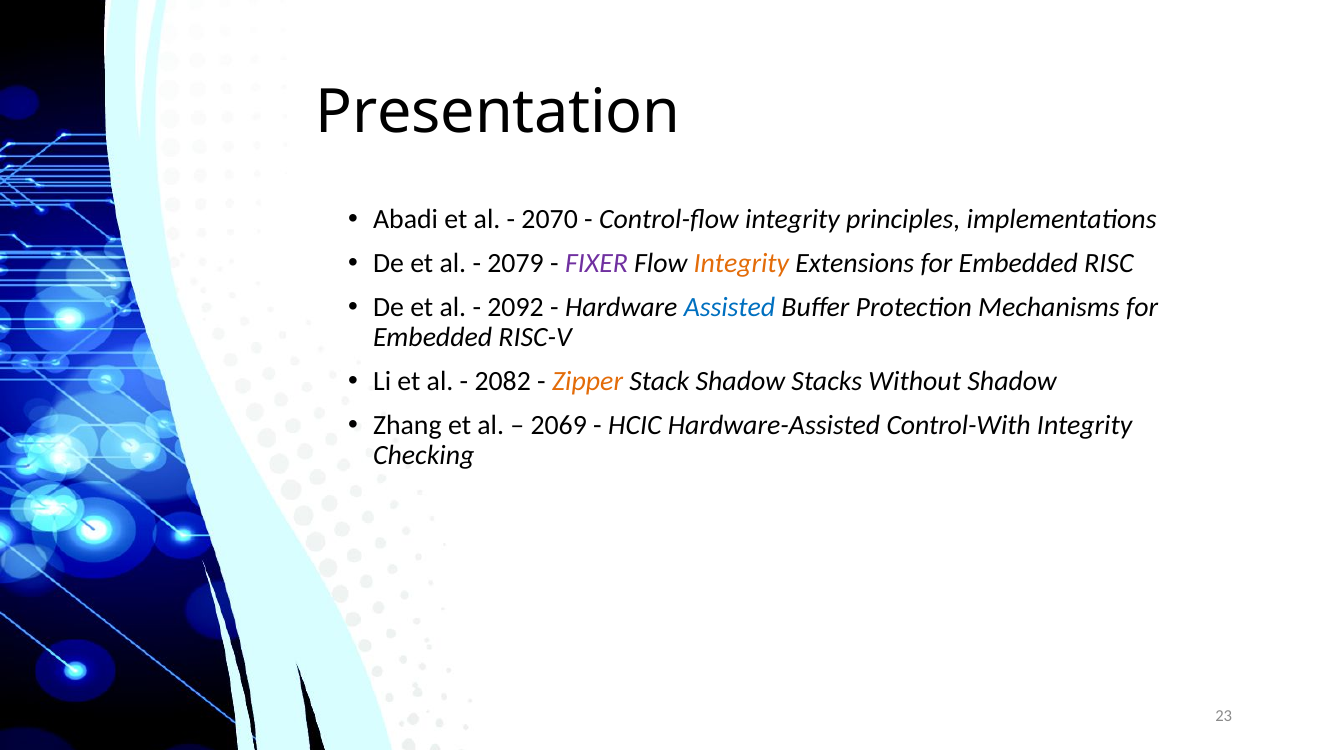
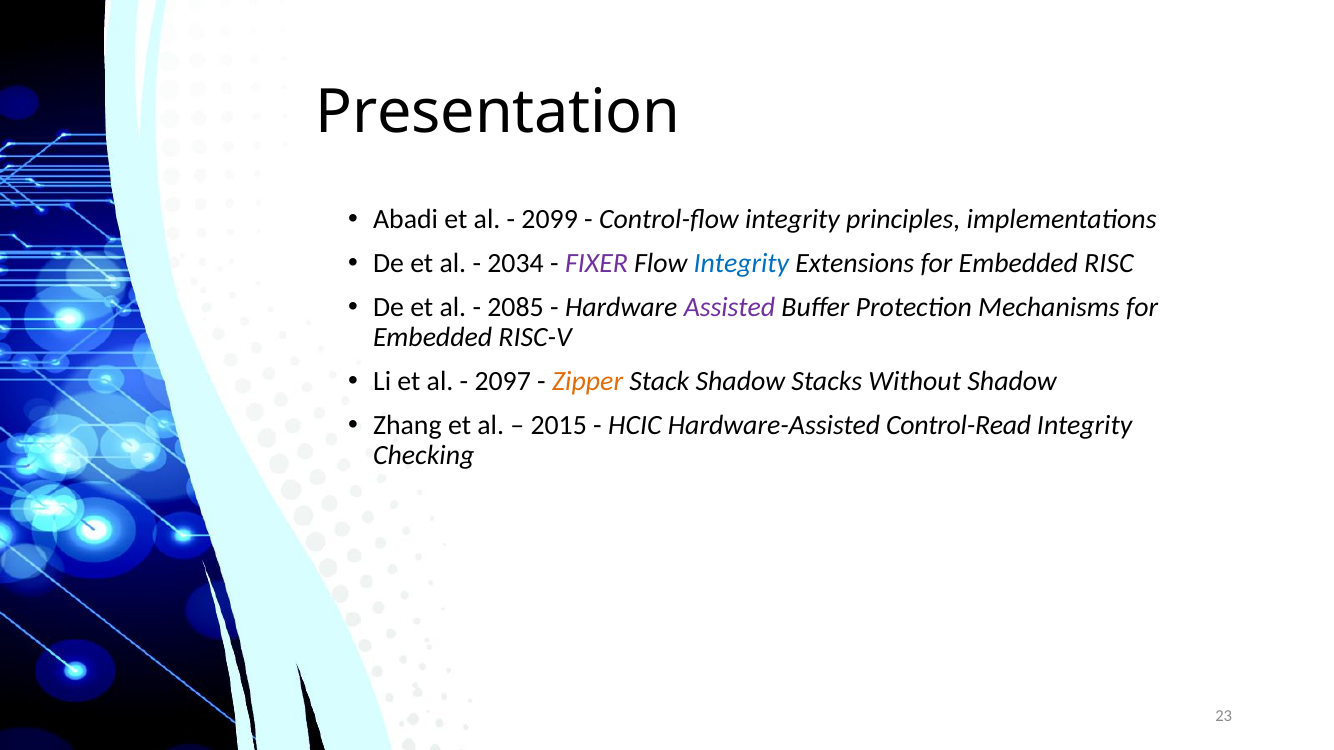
2070: 2070 -> 2099 (550, 220)
2079: 2079 -> 2034 (516, 264)
Integrity colour: orange -> blue (741, 264)
2092: 2092 -> 2085 (516, 308)
Assisted colour: blue -> purple (729, 308)
2082: 2082 -> 2097 (503, 382)
2069: 2069 -> 2015 (559, 426)
Control-With: Control-With -> Control-Read (959, 426)
